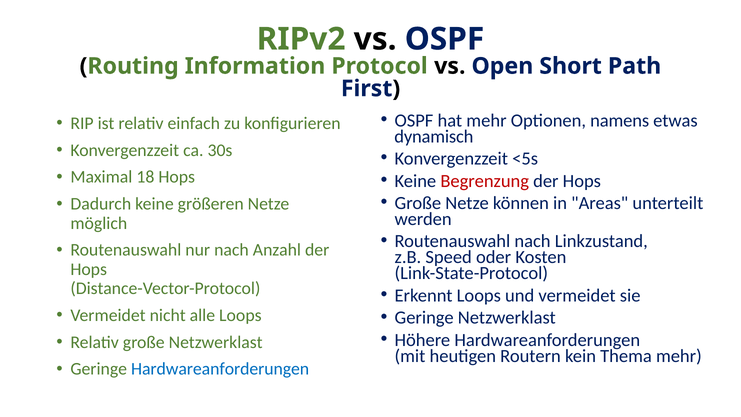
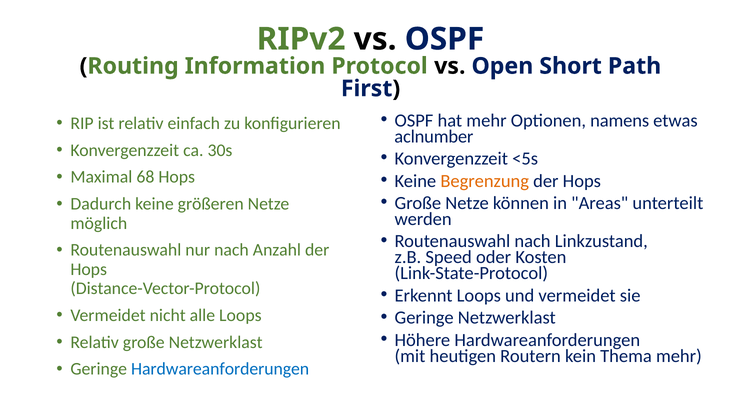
dynamisch: dynamisch -> aclnumber (434, 136)
18: 18 -> 68 (145, 177)
Begrenzung colour: red -> orange (485, 181)
